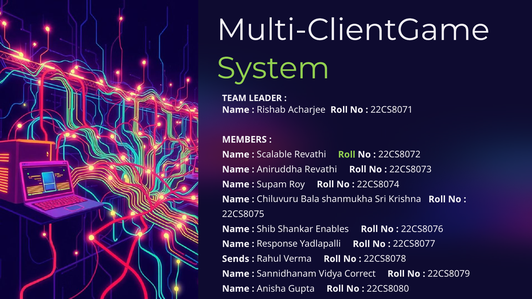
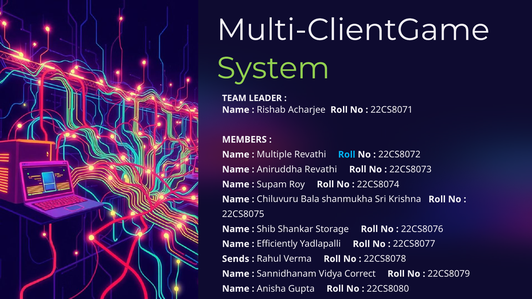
Scalable: Scalable -> Multiple (274, 155)
Roll colour: light green -> light blue (347, 155)
Enables: Enables -> Storage (332, 229)
Response: Response -> Efficiently (277, 244)
